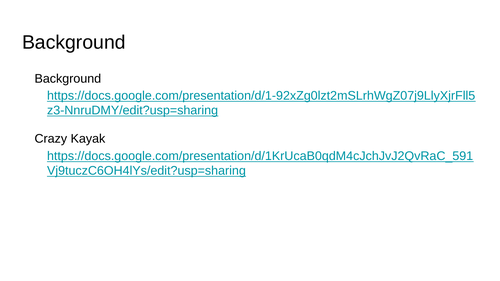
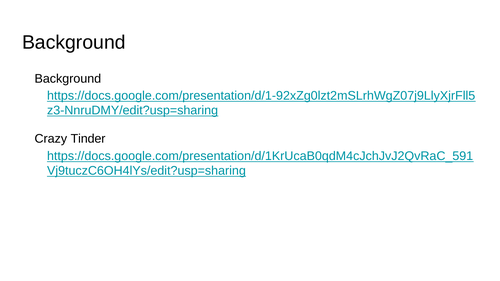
Kayak: Kayak -> Tinder (88, 139)
